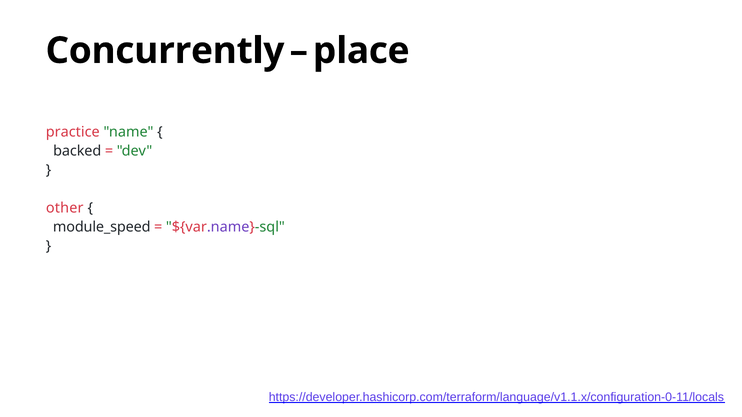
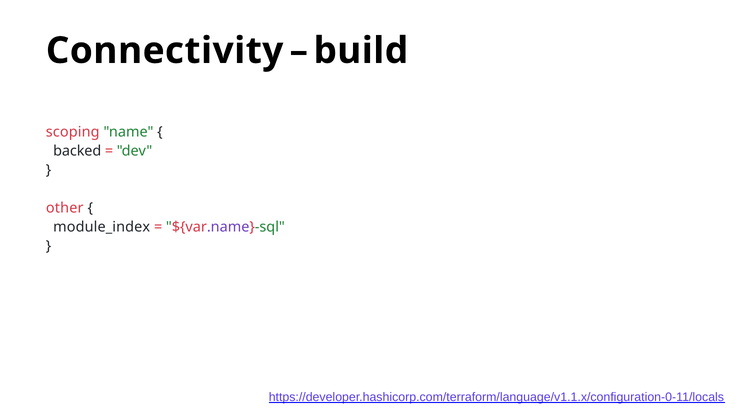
Concurrently: Concurrently -> Connectivity (165, 51)
place: place -> build (361, 51)
practice: practice -> scoping (73, 132)
module_speed: module_speed -> module_index (102, 227)
